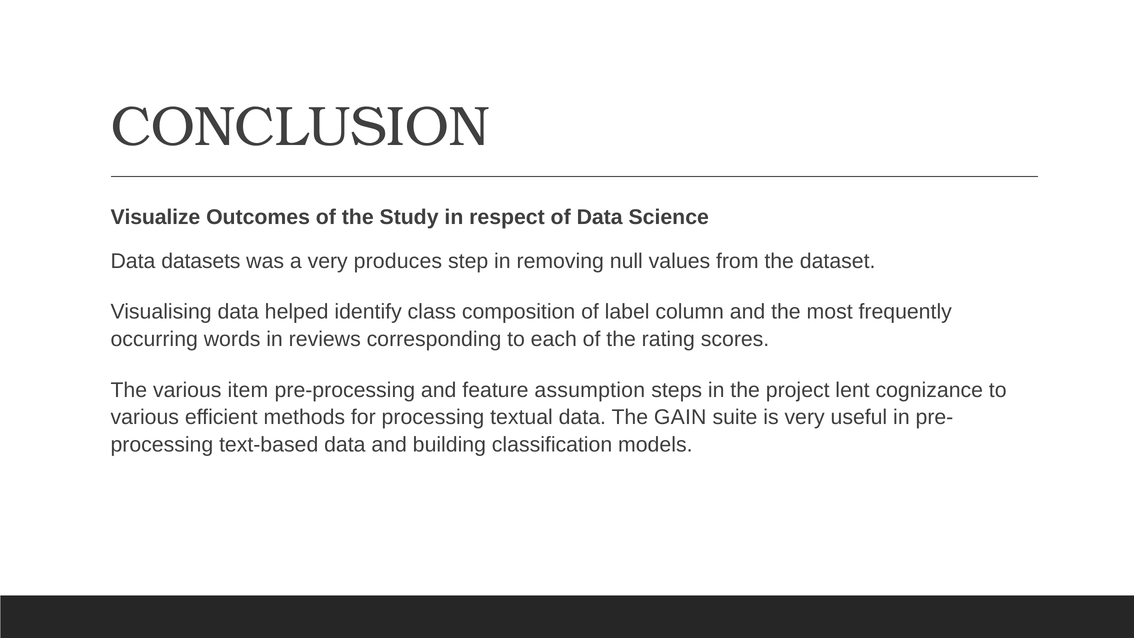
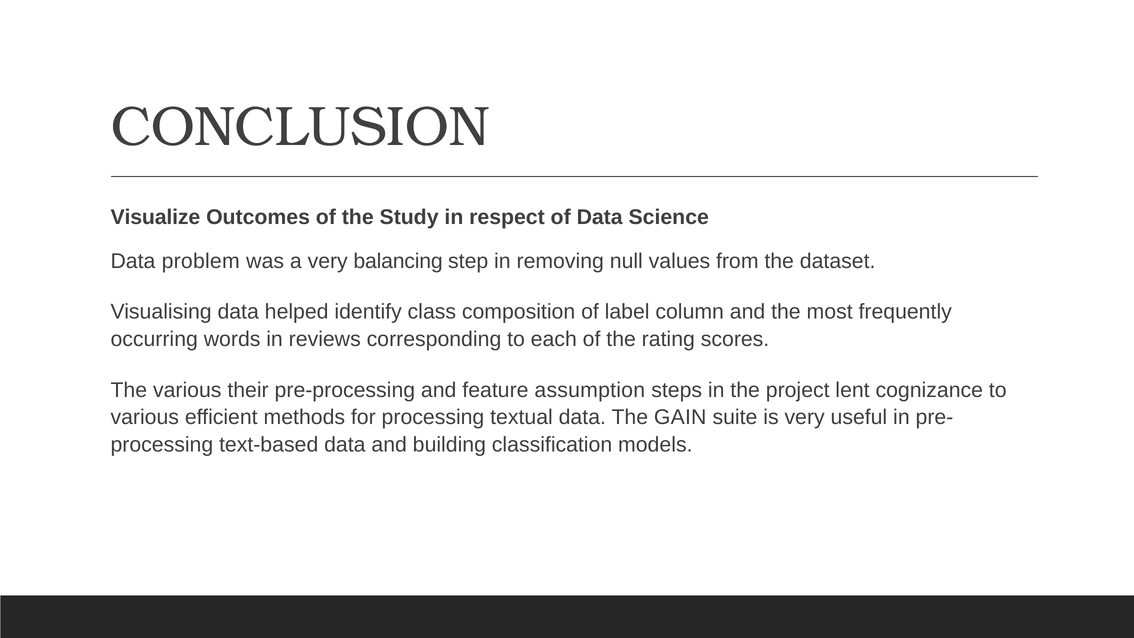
datasets: datasets -> problem (201, 261)
produces: produces -> balancing (398, 261)
item: item -> their (248, 390)
